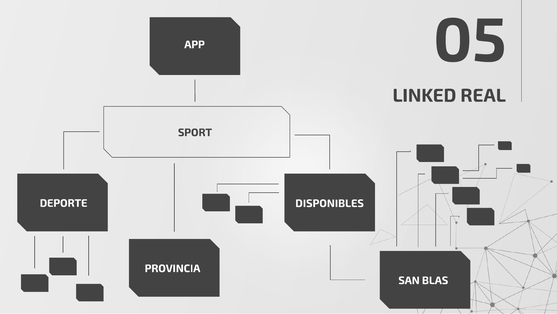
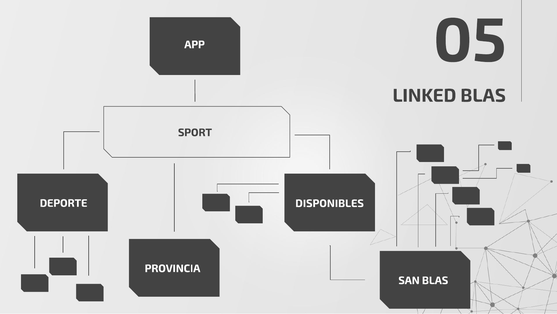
LINKED REAL: REAL -> BLAS (483, 95)
